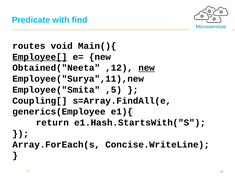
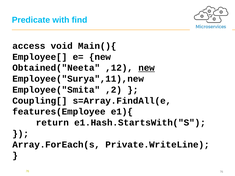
routes: routes -> access (29, 46)
Employee[ underline: present -> none (40, 57)
,5: ,5 -> ,2 (114, 90)
generics(Employee: generics(Employee -> features(Employee (59, 112)
Concise.WriteLine: Concise.WriteLine -> Private.WriteLine (158, 145)
